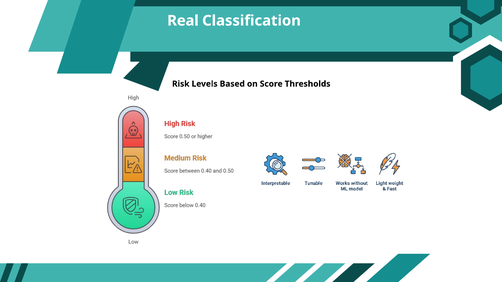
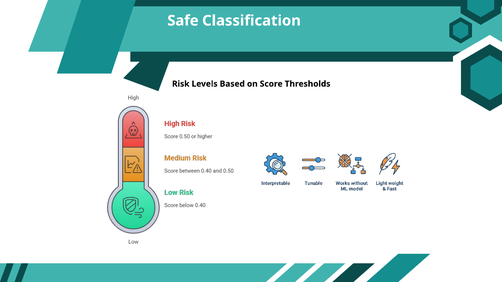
Real: Real -> Safe (183, 21)
